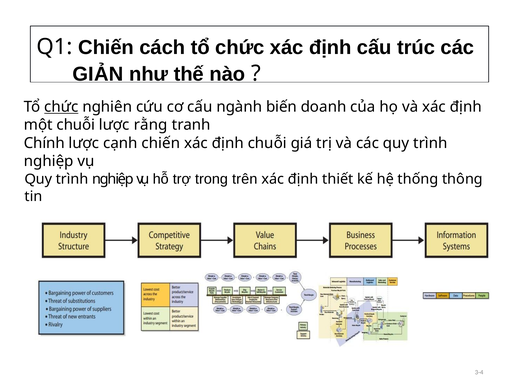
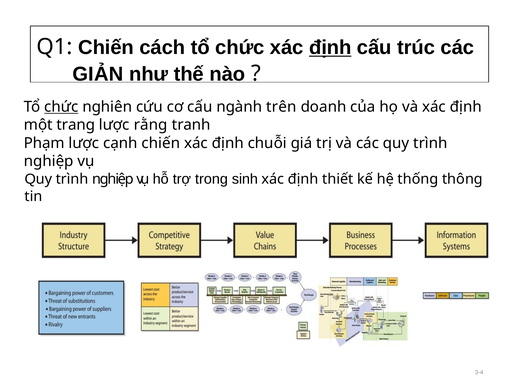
định underline: none -> present (330, 48)
biến: biến -> trên (281, 107)
một chuỗi: chuỗi -> trang (76, 125)
Chính: Chính -> Phạm (44, 143)
trên: trên -> sinh (245, 179)
